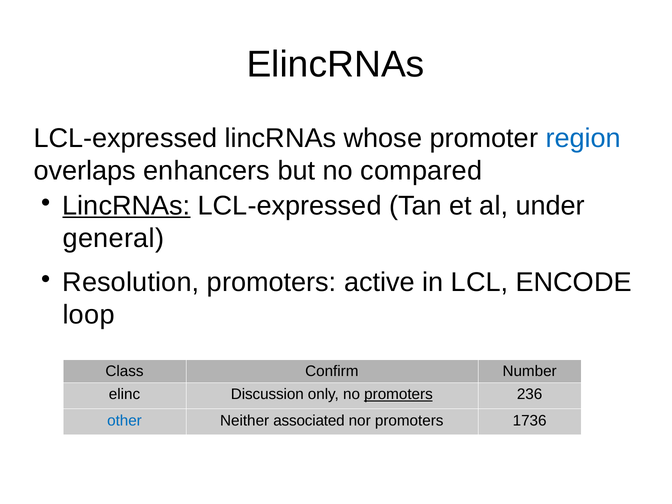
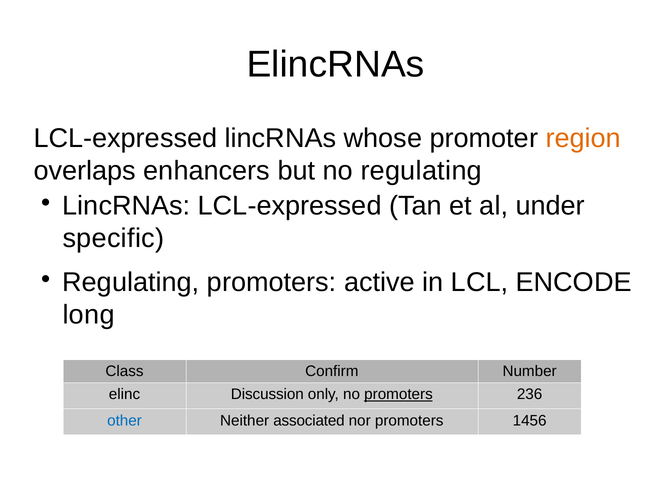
region colour: blue -> orange (583, 138)
no compared: compared -> regulating (421, 171)
LincRNAs underline: present -> none (126, 206)
general: general -> specific (113, 238)
Resolution: Resolution -> Regulating (131, 282)
loop: loop -> long (89, 315)
1736: 1736 -> 1456 (530, 421)
